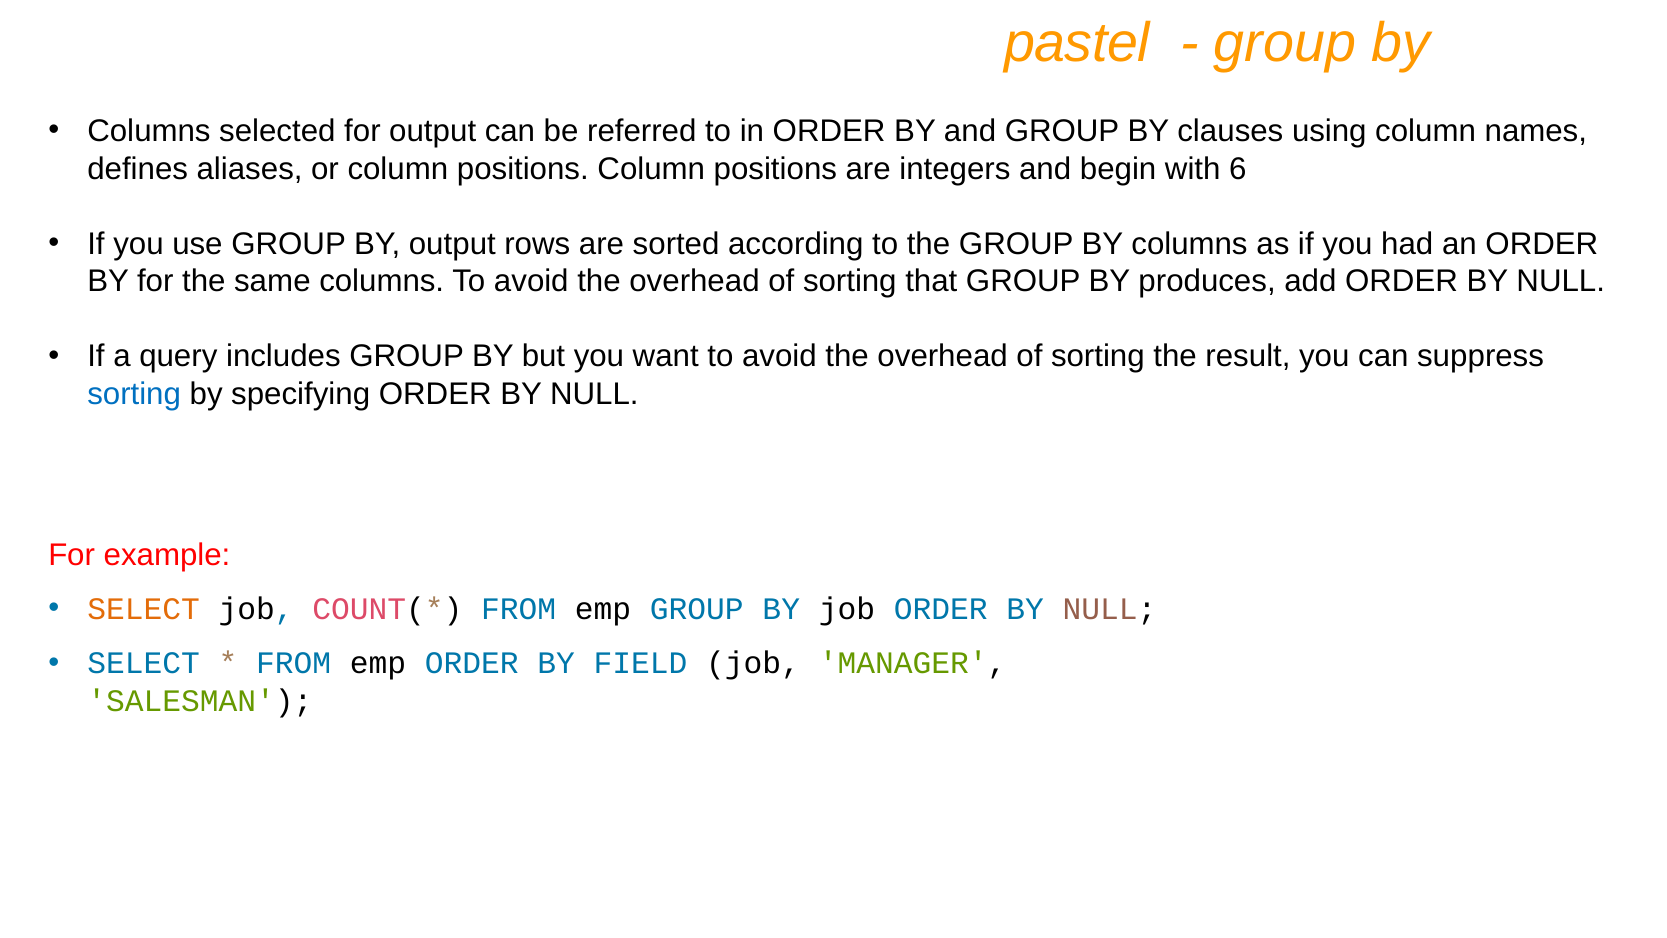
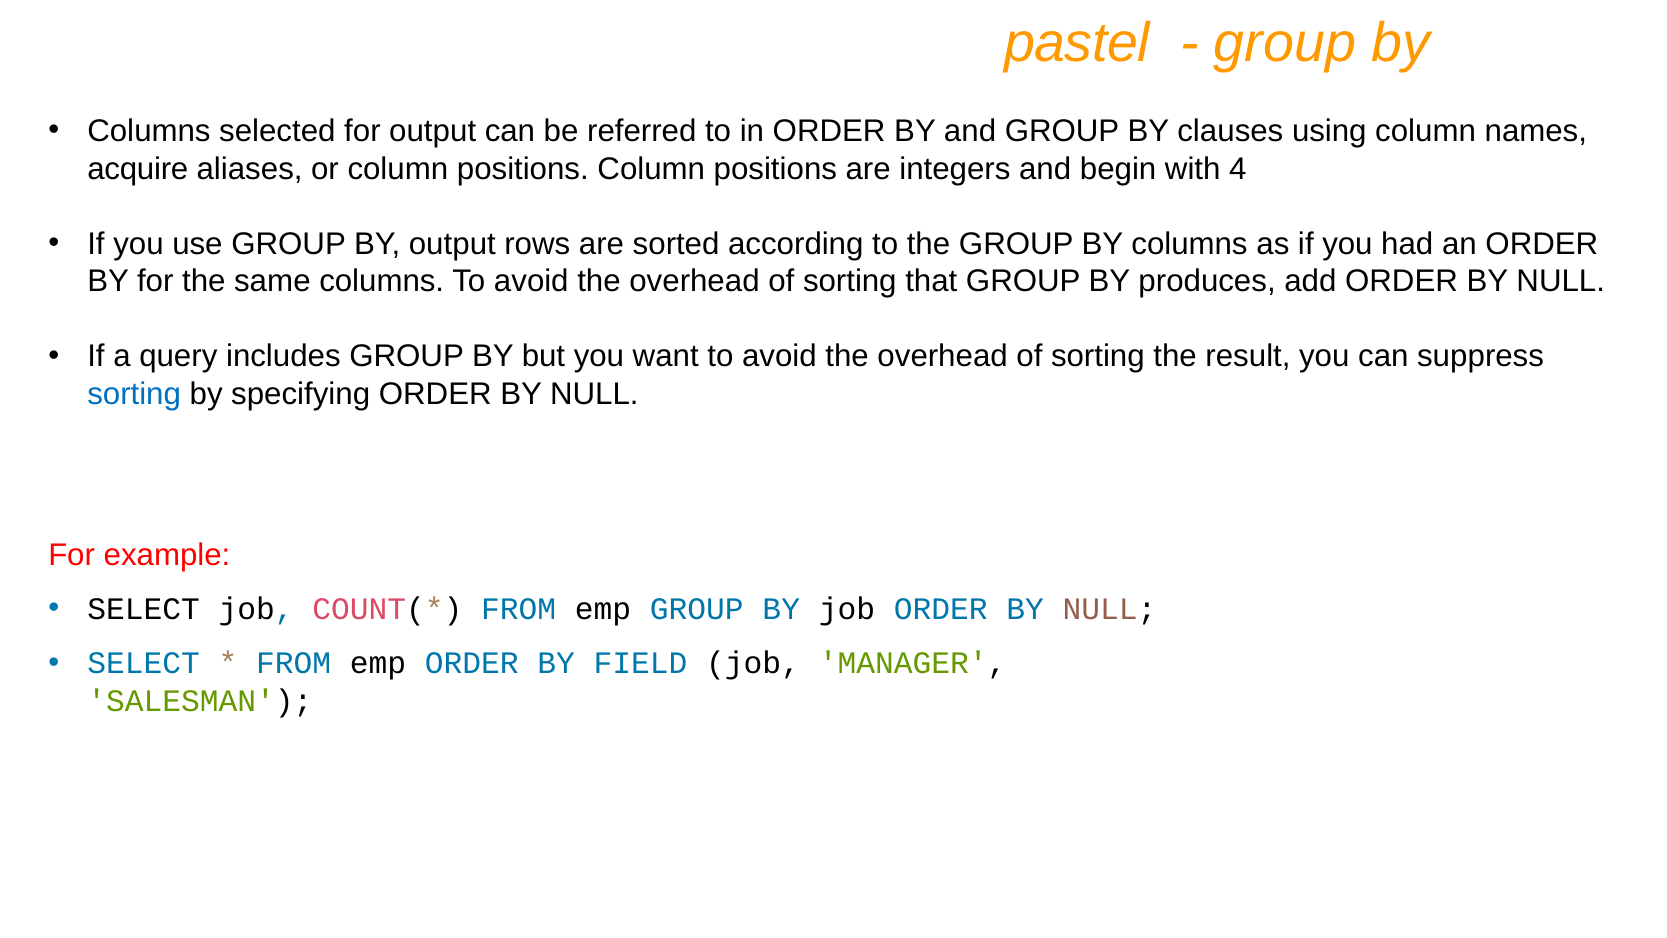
defines: defines -> acquire (138, 169)
6: 6 -> 4 (1238, 169)
SELECT colour: orange -> black (144, 609)
